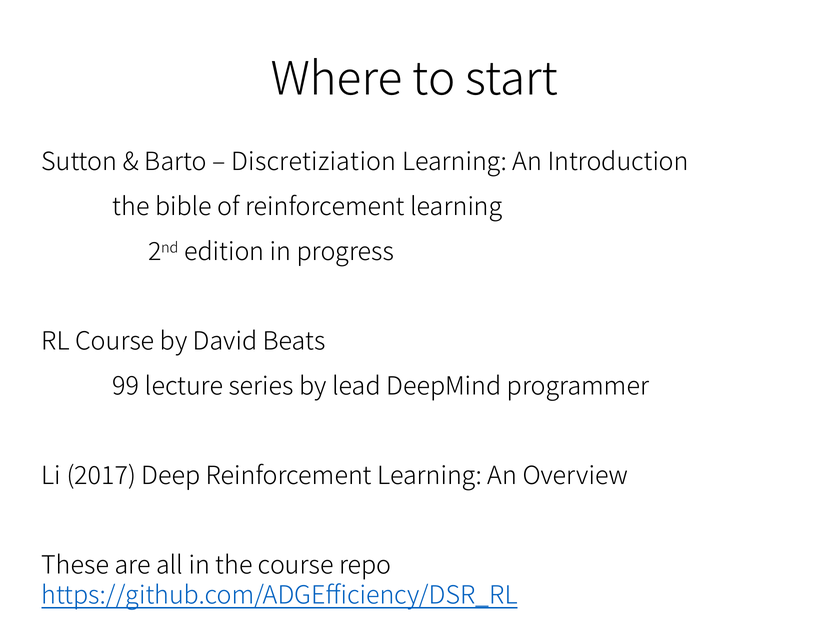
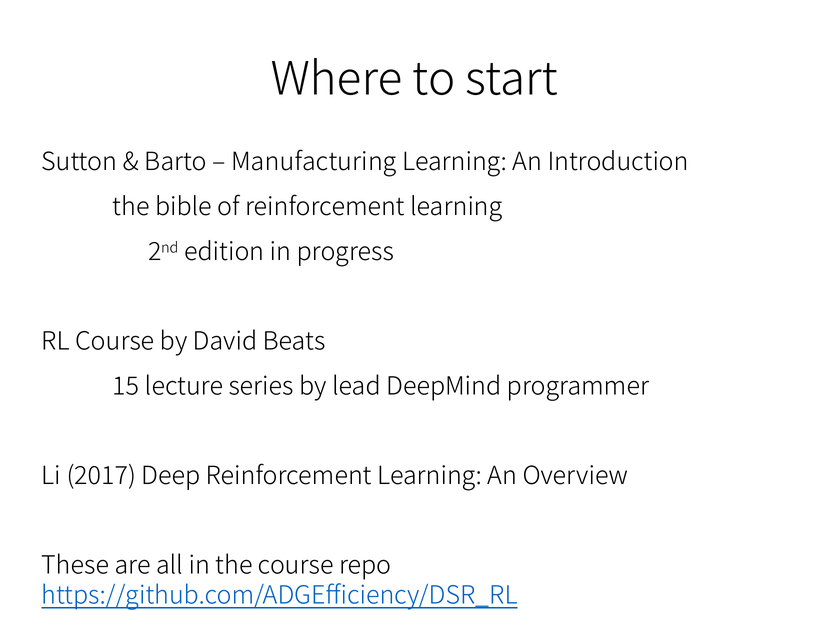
Discretiziation: Discretiziation -> Manufacturing (314, 162)
99: 99 -> 15 (126, 387)
